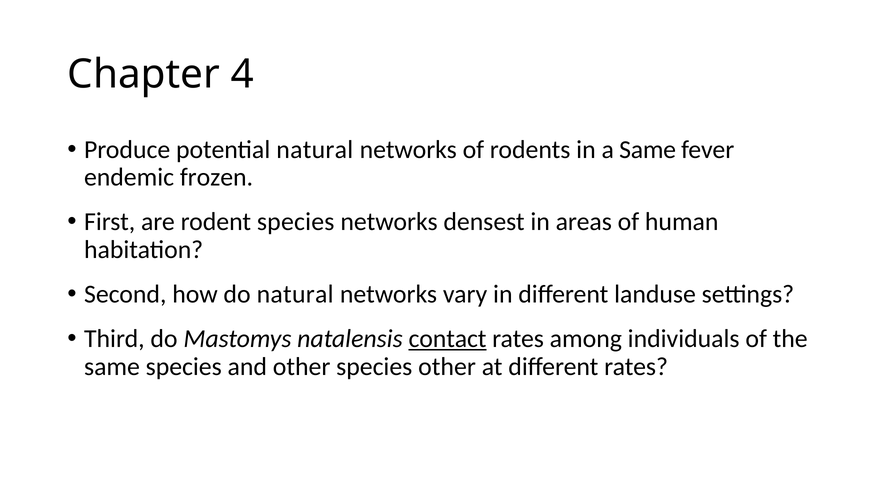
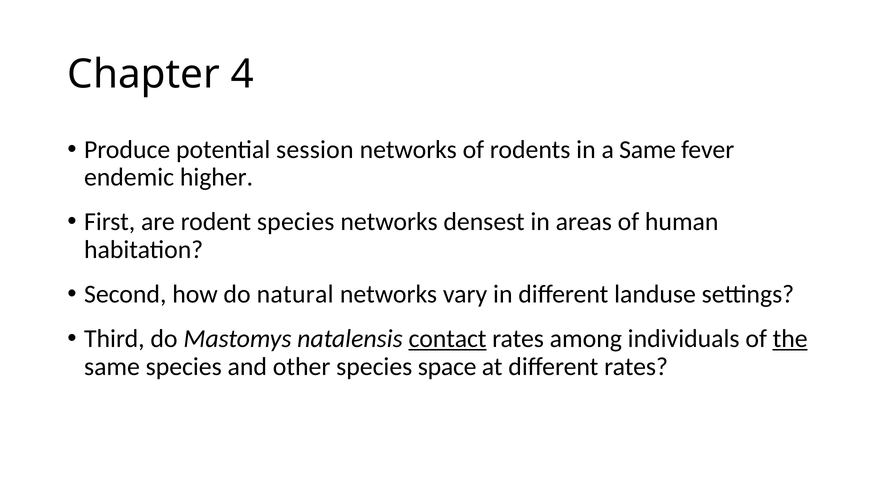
potential natural: natural -> session (315, 150)
frozen: frozen -> higher (217, 177)
the underline: none -> present (790, 339)
species other: other -> space (447, 366)
